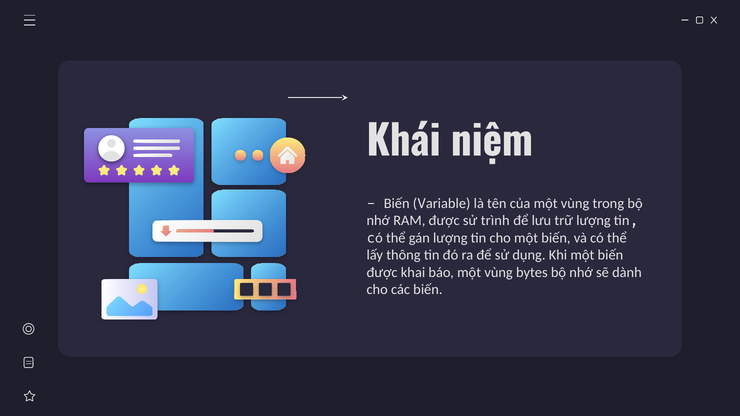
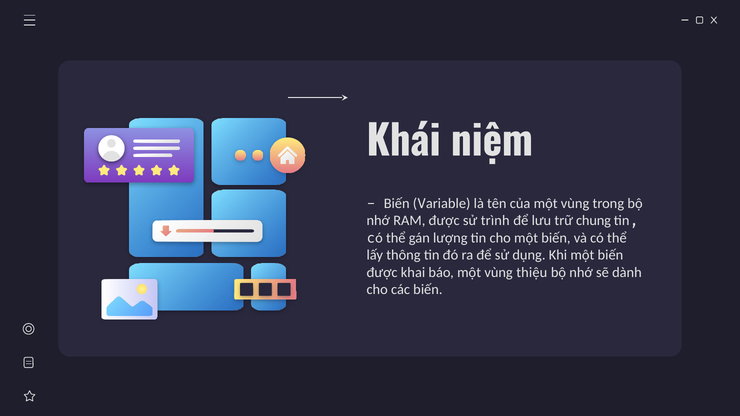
trữ lượng: lượng -> chung (594, 221)
bytes: bytes -> thiệu (532, 273)
